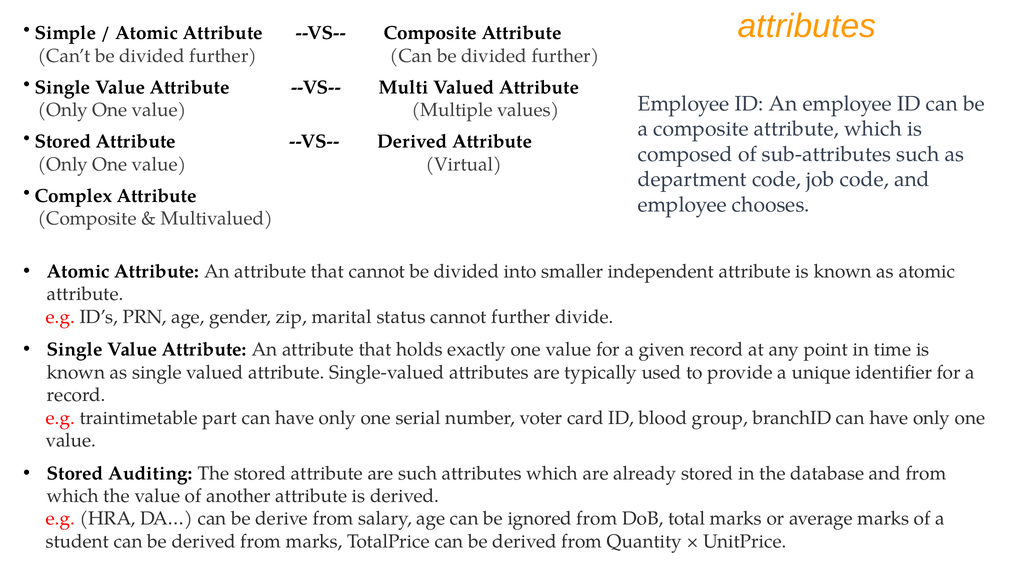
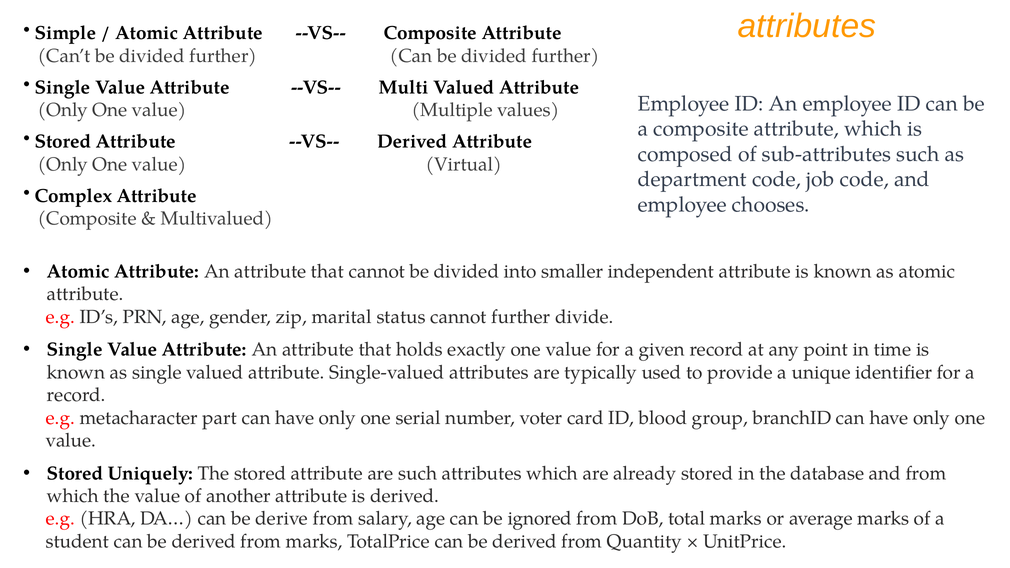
traintimetable: traintimetable -> metacharacter (139, 418)
Auditing: Auditing -> Uniquely (151, 473)
